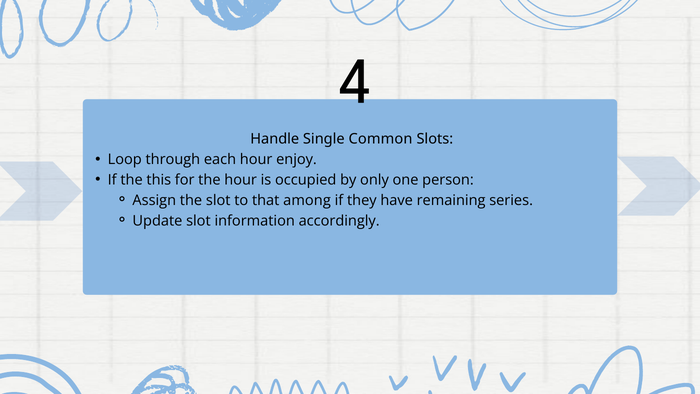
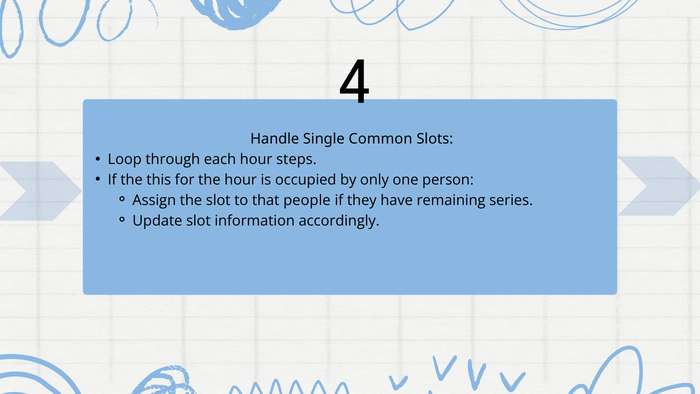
enjoy: enjoy -> steps (296, 159)
among: among -> people (307, 200)
